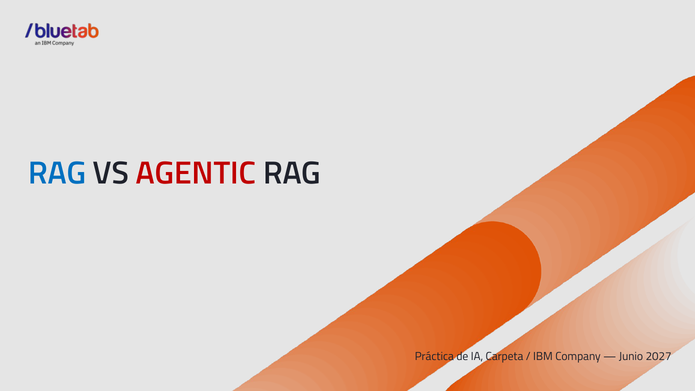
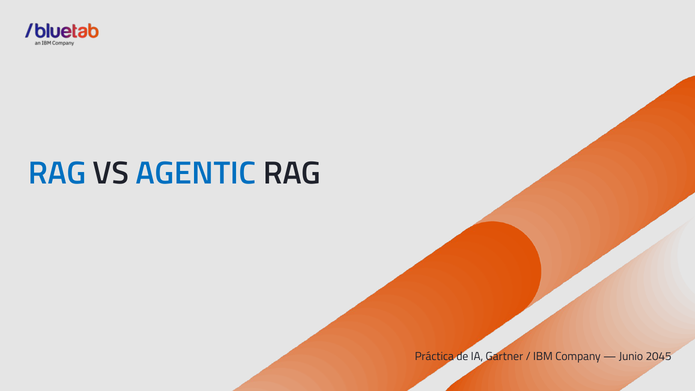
AGENTIC colour: red -> blue (196, 173)
Carpeta: Carpeta -> Gartner (504, 356)
2027: 2027 -> 2045 (659, 356)
